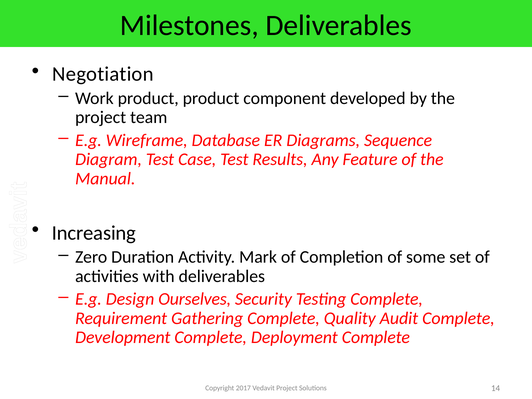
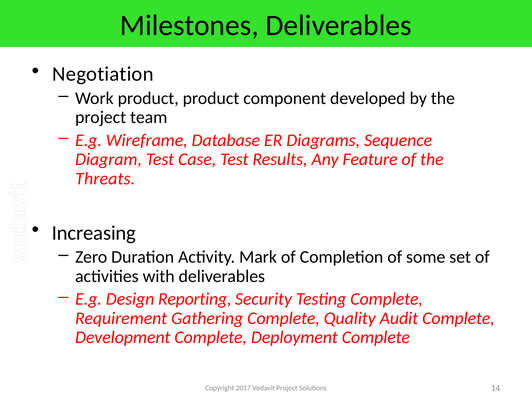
Manual: Manual -> Threats (105, 179)
Ourselves: Ourselves -> Reporting (195, 299)
